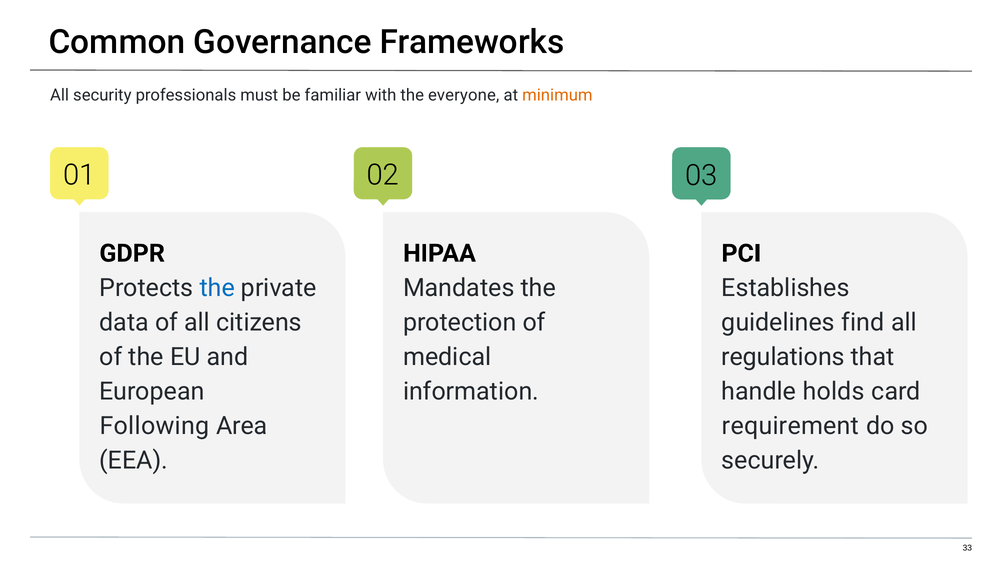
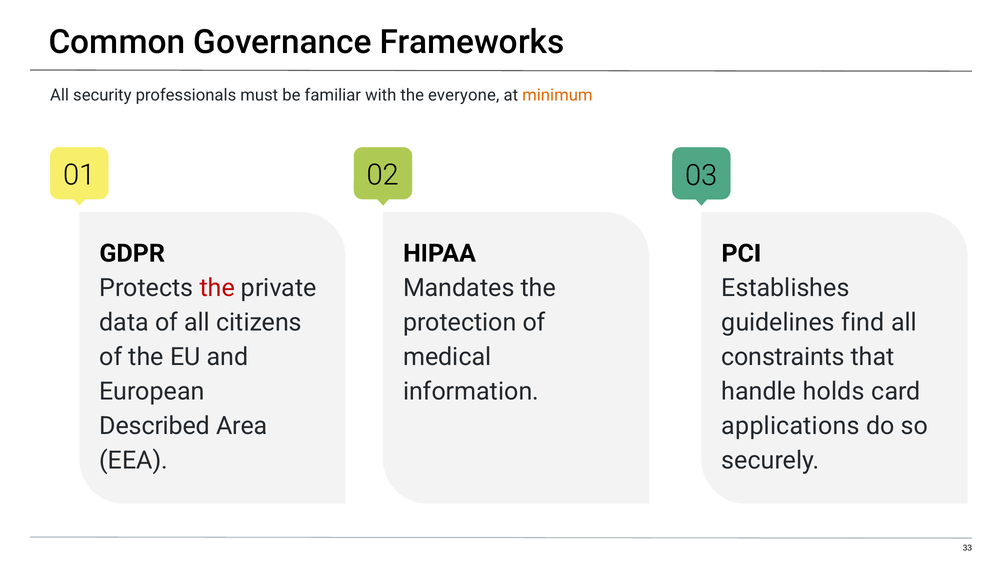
the colour: blue -> red (217, 288)
regulations: regulations -> constraints (783, 357)
Following: Following -> Described (155, 426)
requirement: requirement -> applications (791, 427)
